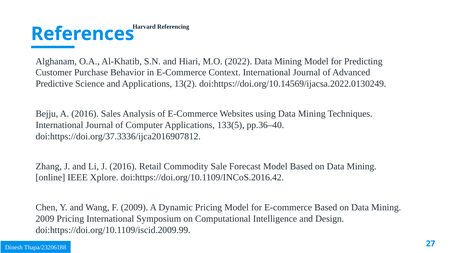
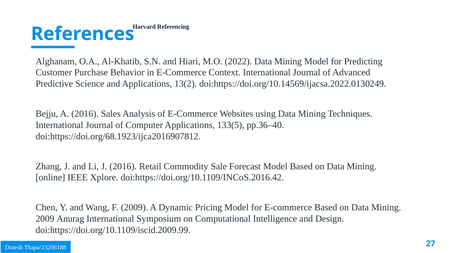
doi:https://doi.org/37.3336/ijca2016907812: doi:https://doi.org/37.3336/ijca2016907812 -> doi:https://doi.org/68.1923/ijca2016907812 (118, 136)
2009 Pricing: Pricing -> Anurag (70, 218)
